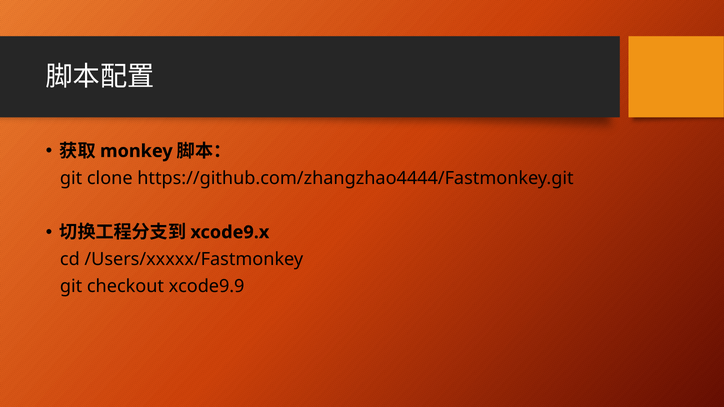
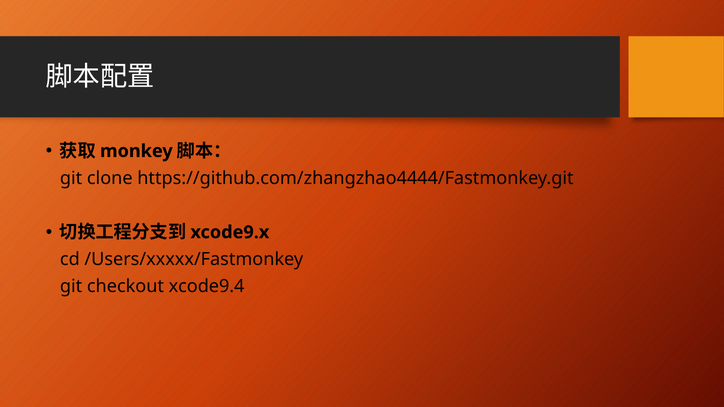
xcode9.9: xcode9.9 -> xcode9.4 (207, 287)
